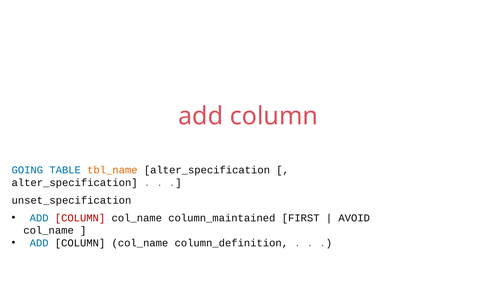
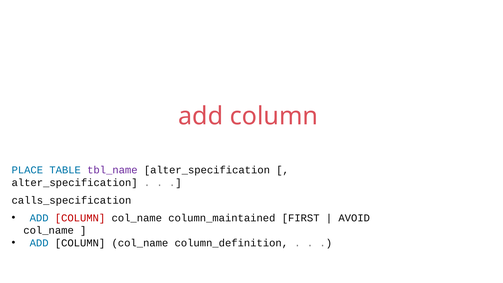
GOING: GOING -> PLACE (27, 170)
tbl_name colour: orange -> purple (112, 170)
unset_specification: unset_specification -> calls_specification (71, 200)
